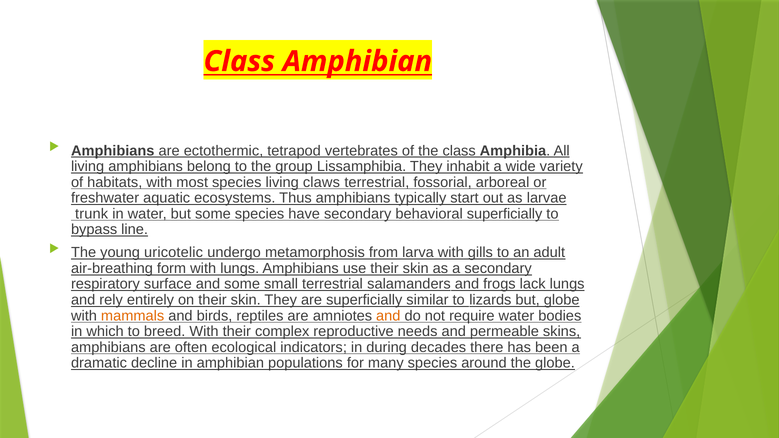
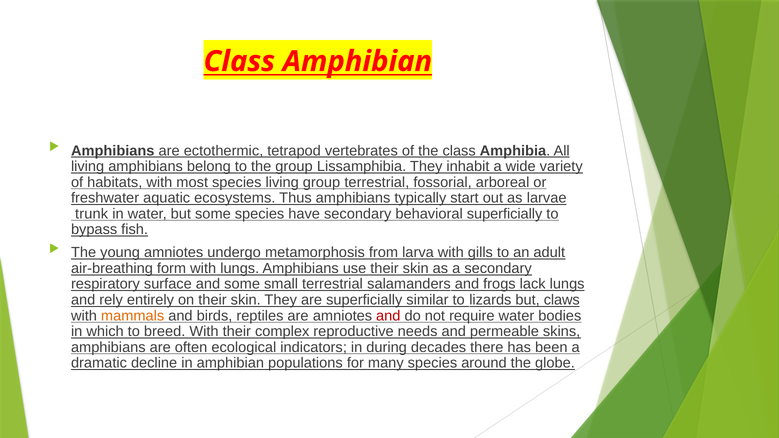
living claws: claws -> group (322, 182)
line: line -> fish (135, 230)
young uricotelic: uricotelic -> amniotes (174, 253)
but globe: globe -> claws (562, 300)
and colour: orange -> red (388, 316)
